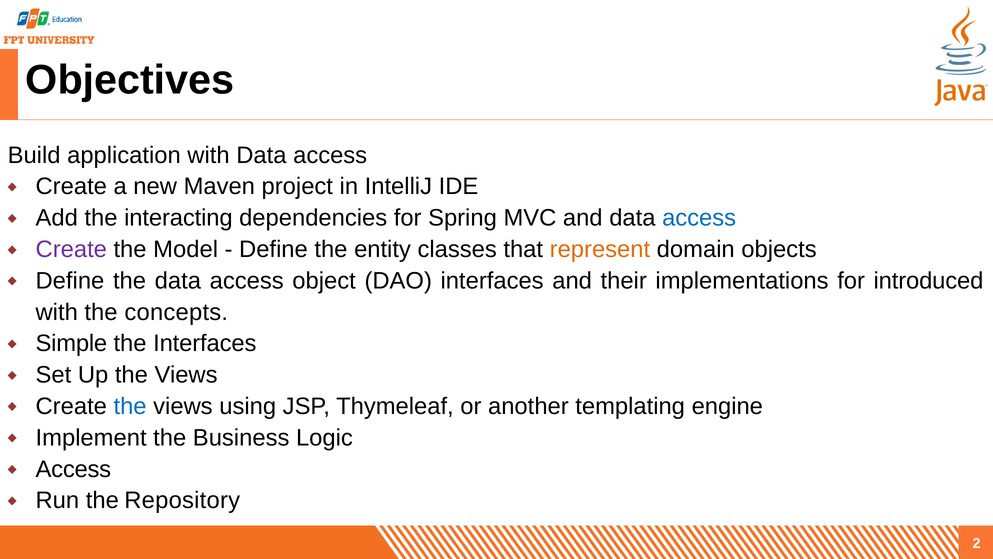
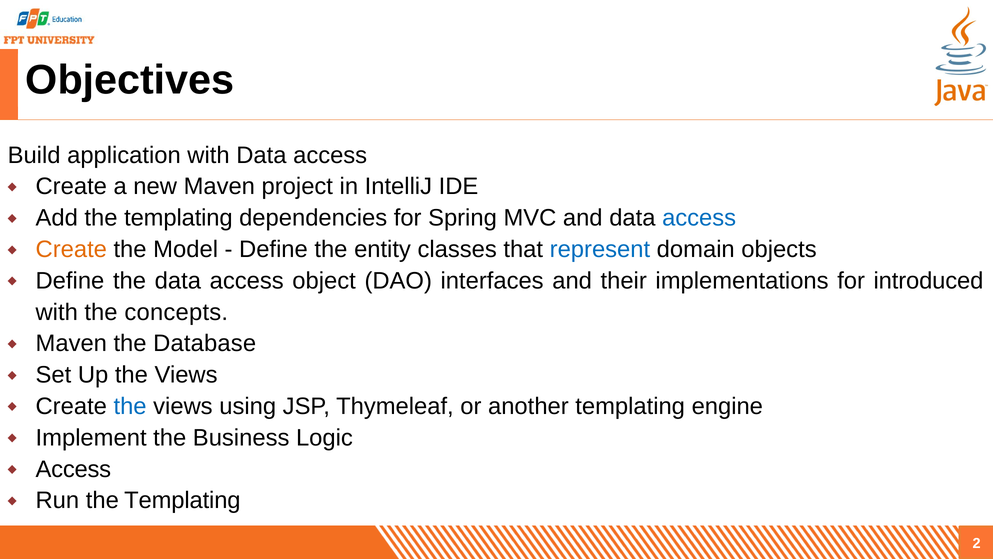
Add the interacting: interacting -> templating (178, 218)
Create colour: purple -> orange (71, 249)
represent colour: orange -> blue (600, 249)
Simple: Simple -> Maven (71, 343)
the Interfaces: Interfaces -> Database (205, 343)
Run the Repository: Repository -> Templating (182, 500)
